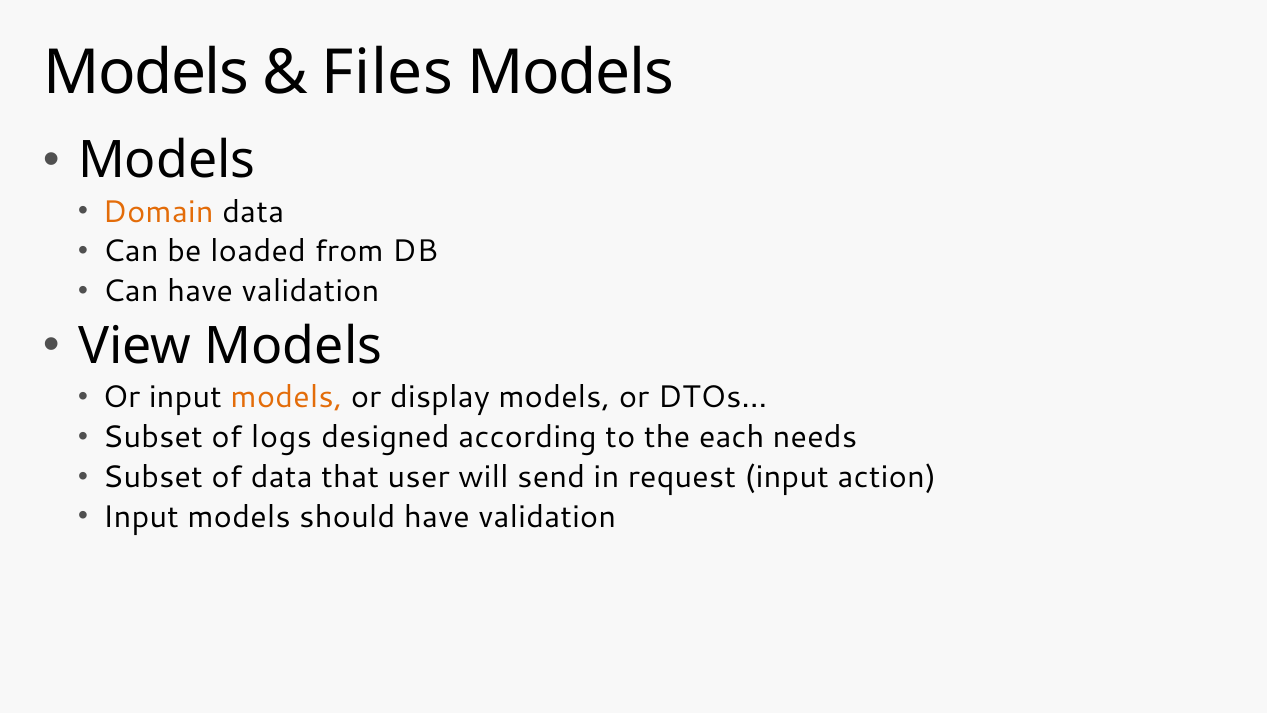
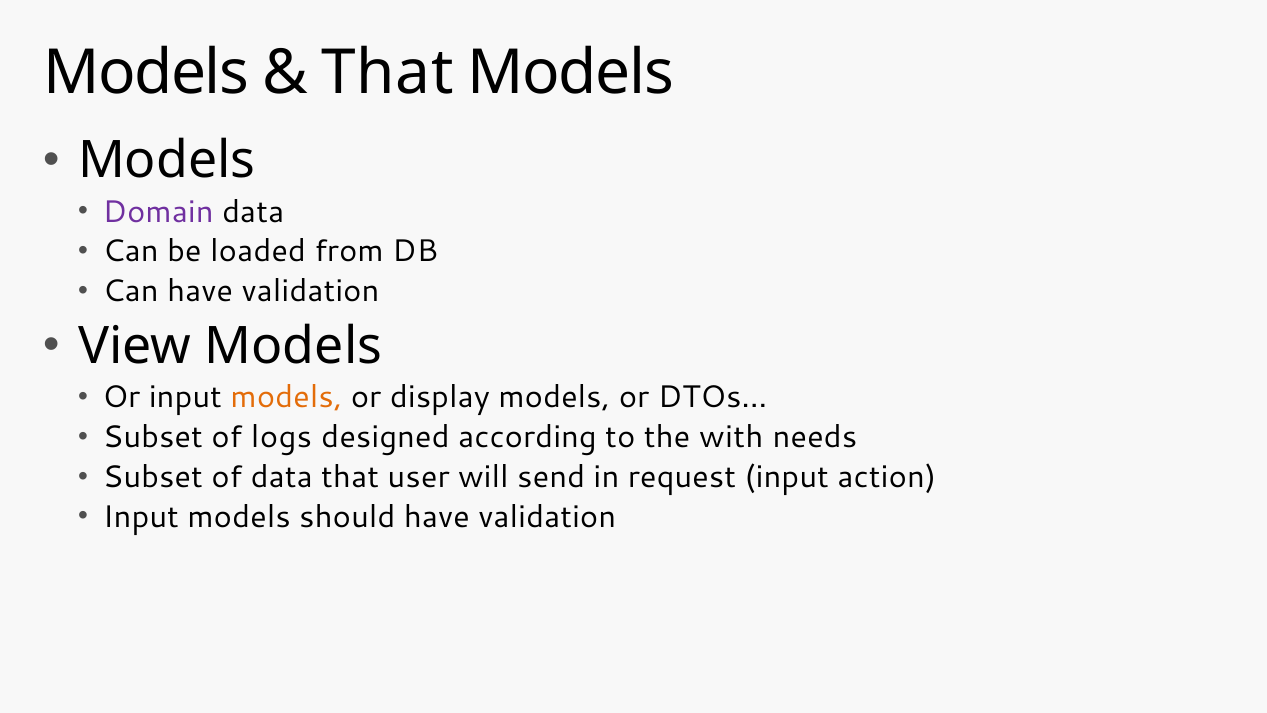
Files: Files -> That (388, 73)
Domain colour: orange -> purple (158, 212)
each: each -> with (731, 437)
